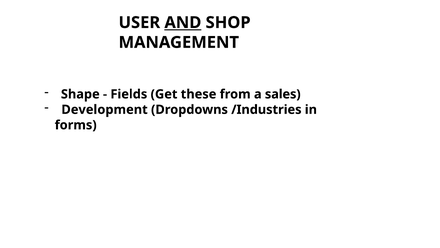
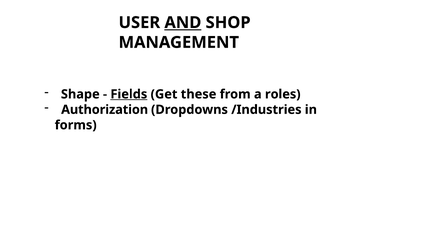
Fields underline: none -> present (129, 94)
sales: sales -> roles (283, 94)
Development: Development -> Authorization (105, 109)
